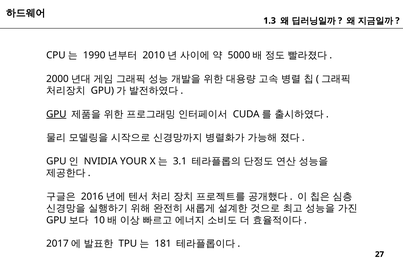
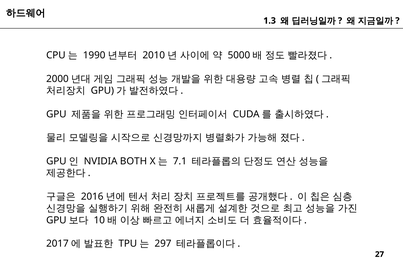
GPU underline: present -> none (56, 114)
YOUR: YOUR -> BOTH (133, 161)
3.1: 3.1 -> 7.1 (180, 161)
181: 181 -> 297 (163, 243)
